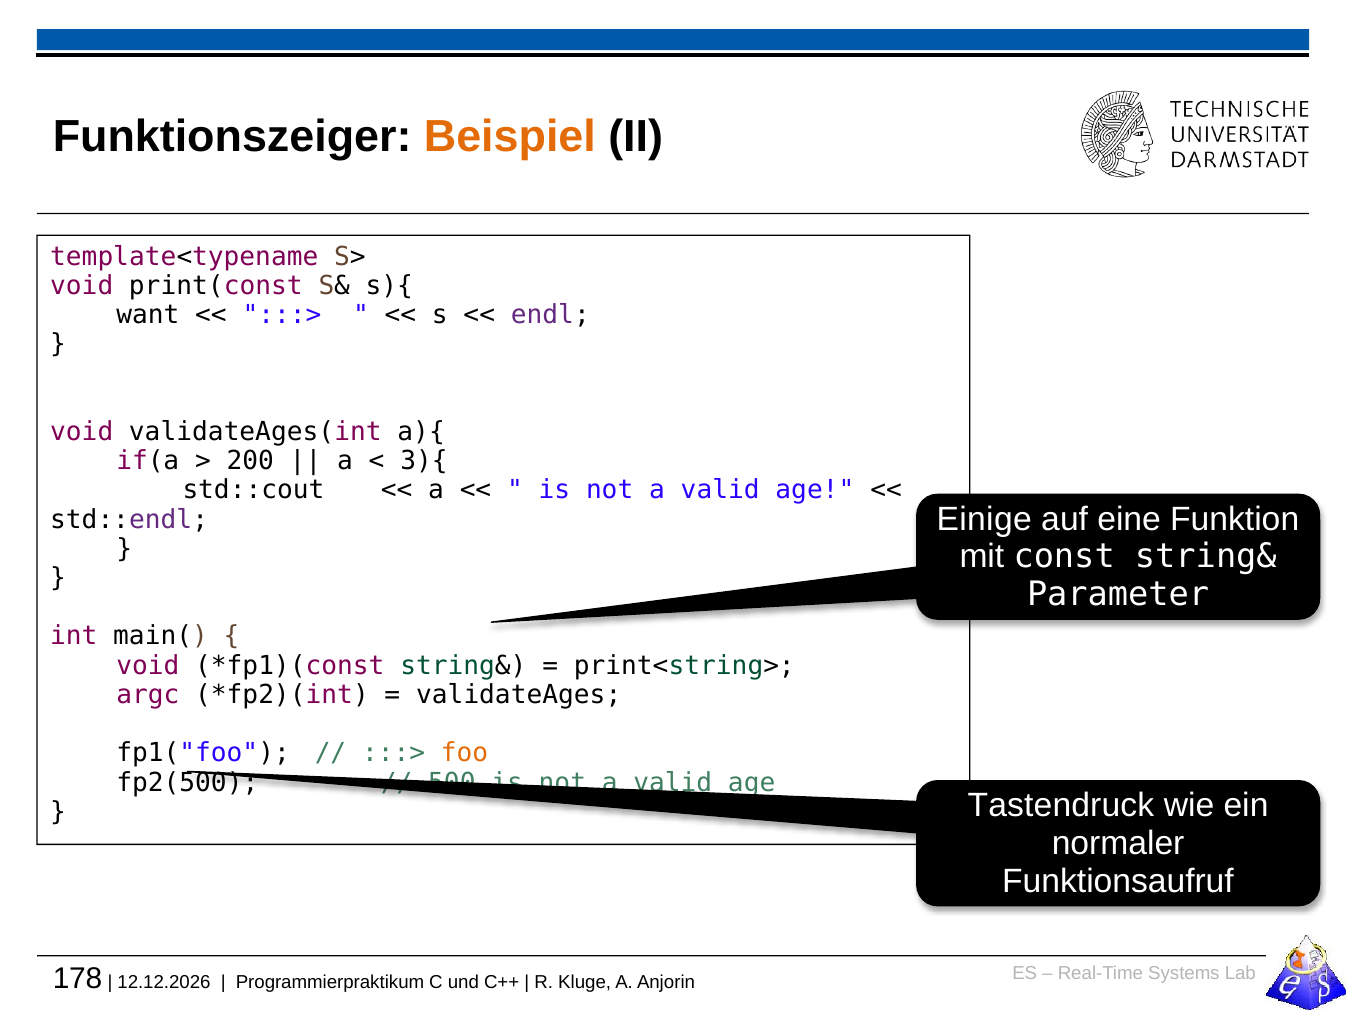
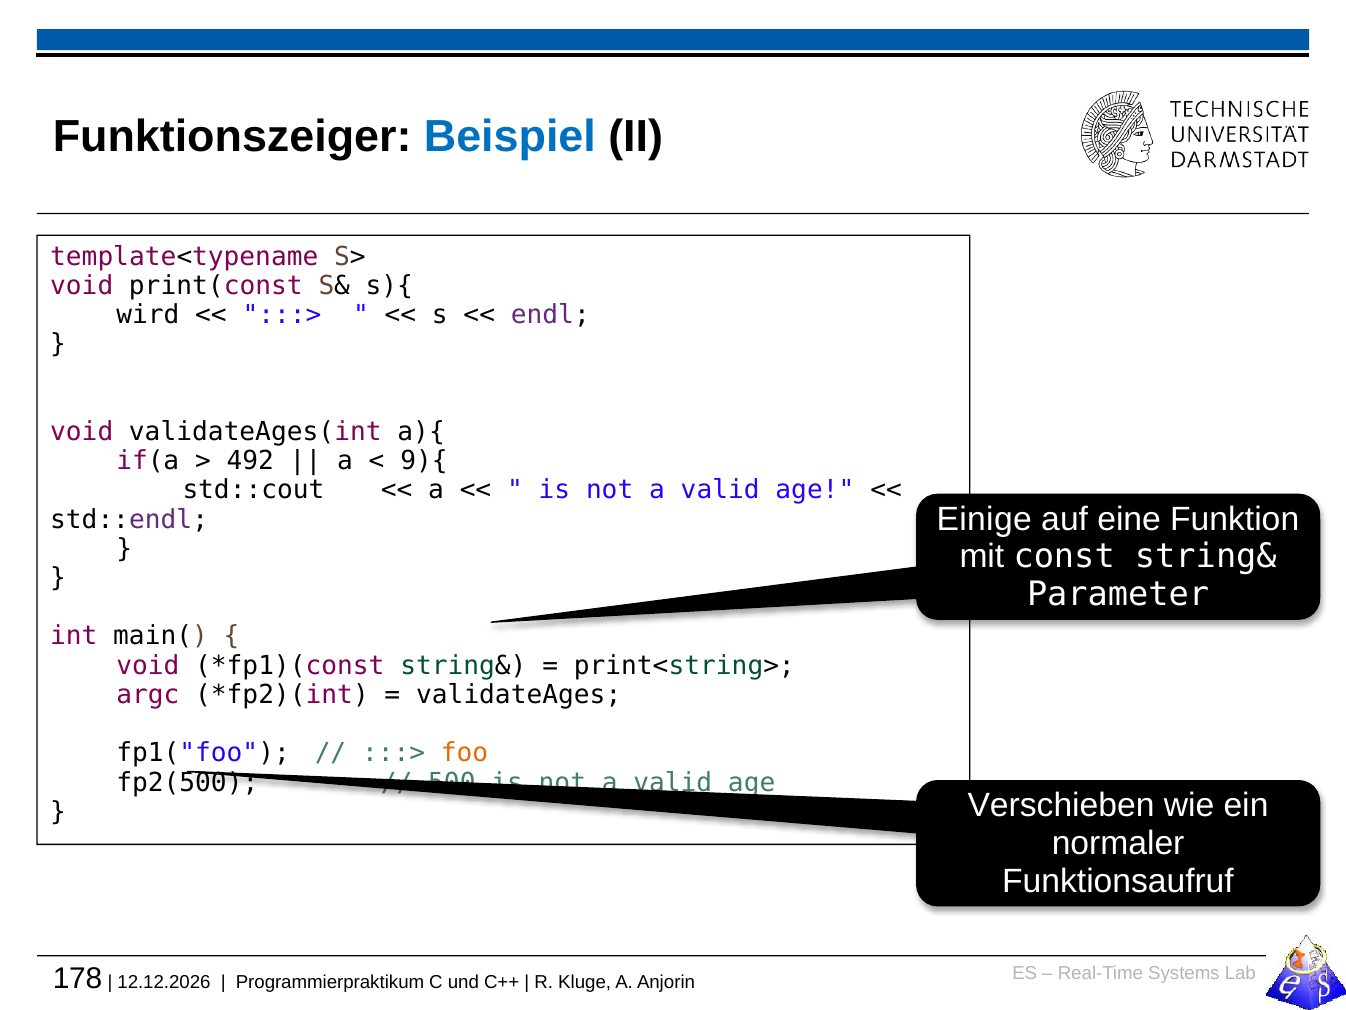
Beispiel colour: orange -> blue (510, 137)
want: want -> wird (148, 315)
200: 200 -> 492 (250, 461)
3){: 3){ -> 9){ (424, 461)
Tastendruck: Tastendruck -> Verschieben (1061, 805)
